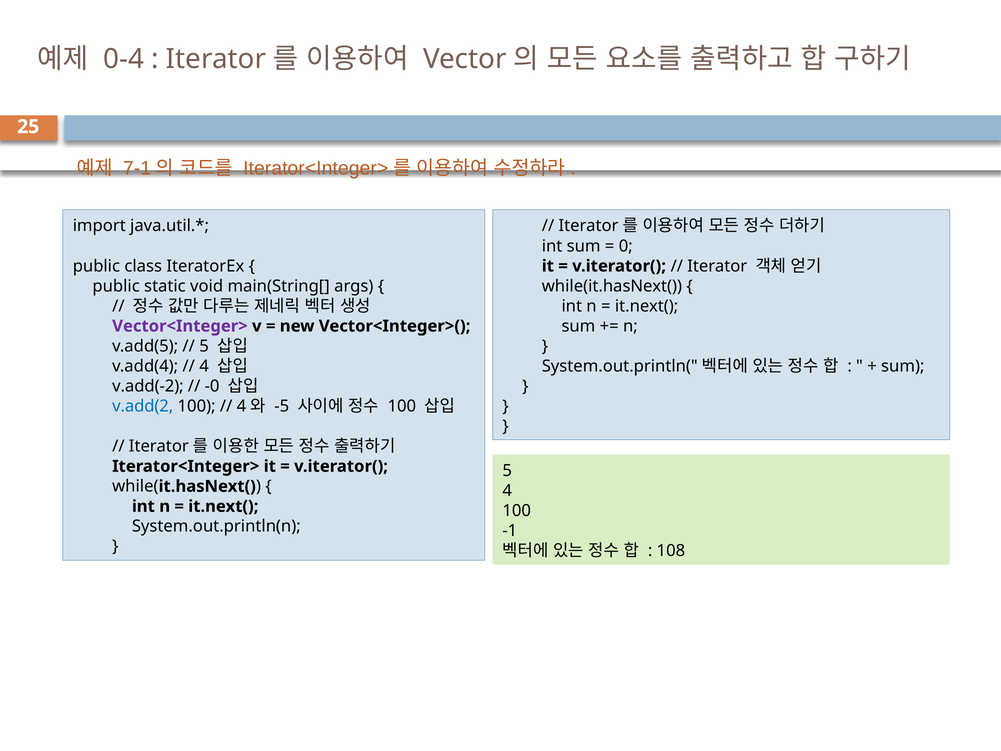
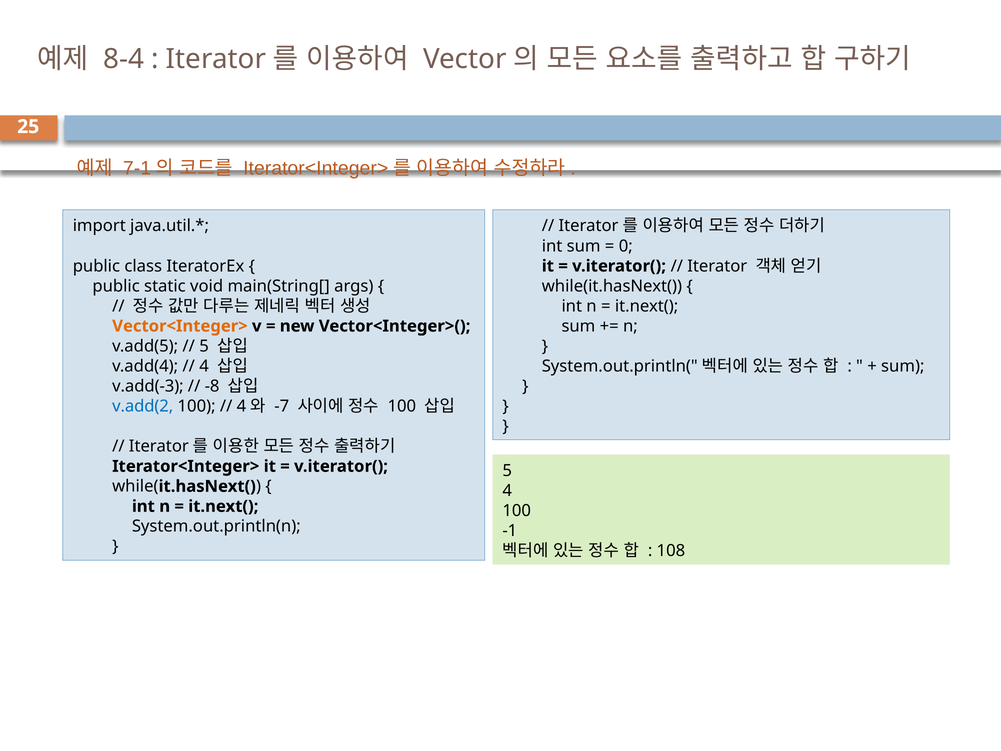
0-4: 0-4 -> 8-4 (124, 59)
Vector<Integer> colour: purple -> orange (180, 326)
v.add(-2: v.add(-2 -> v.add(-3 (148, 386)
-0: -0 -> -8 (212, 386)
-5: -5 -> -7 (282, 406)
